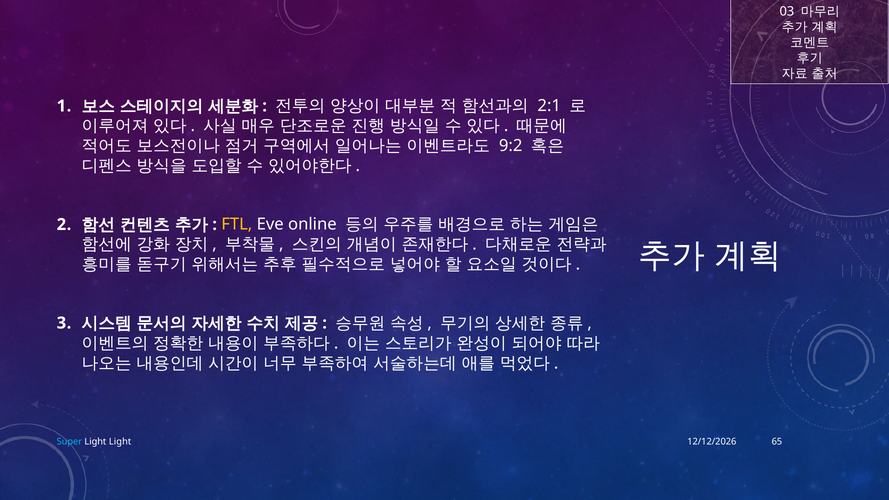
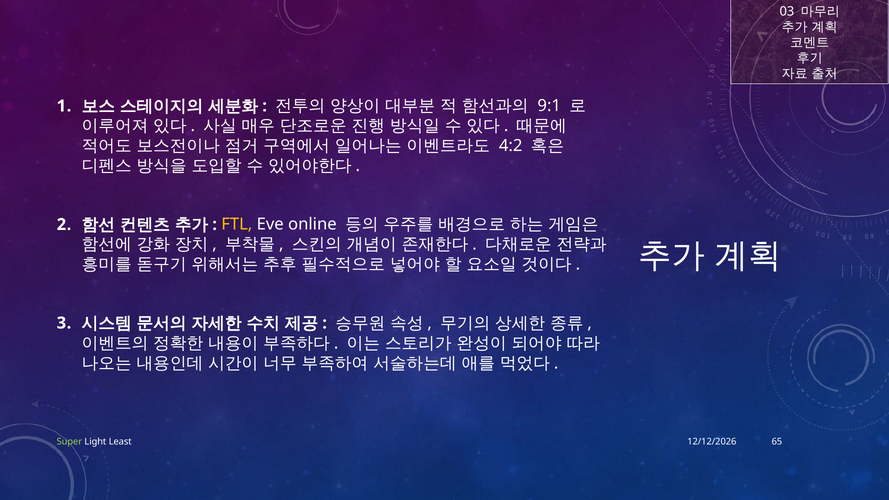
2:1: 2:1 -> 9:1 (549, 106)
9:2: 9:2 -> 4:2 (511, 146)
Super colour: light blue -> light green (69, 442)
Light Light: Light -> Least (120, 442)
